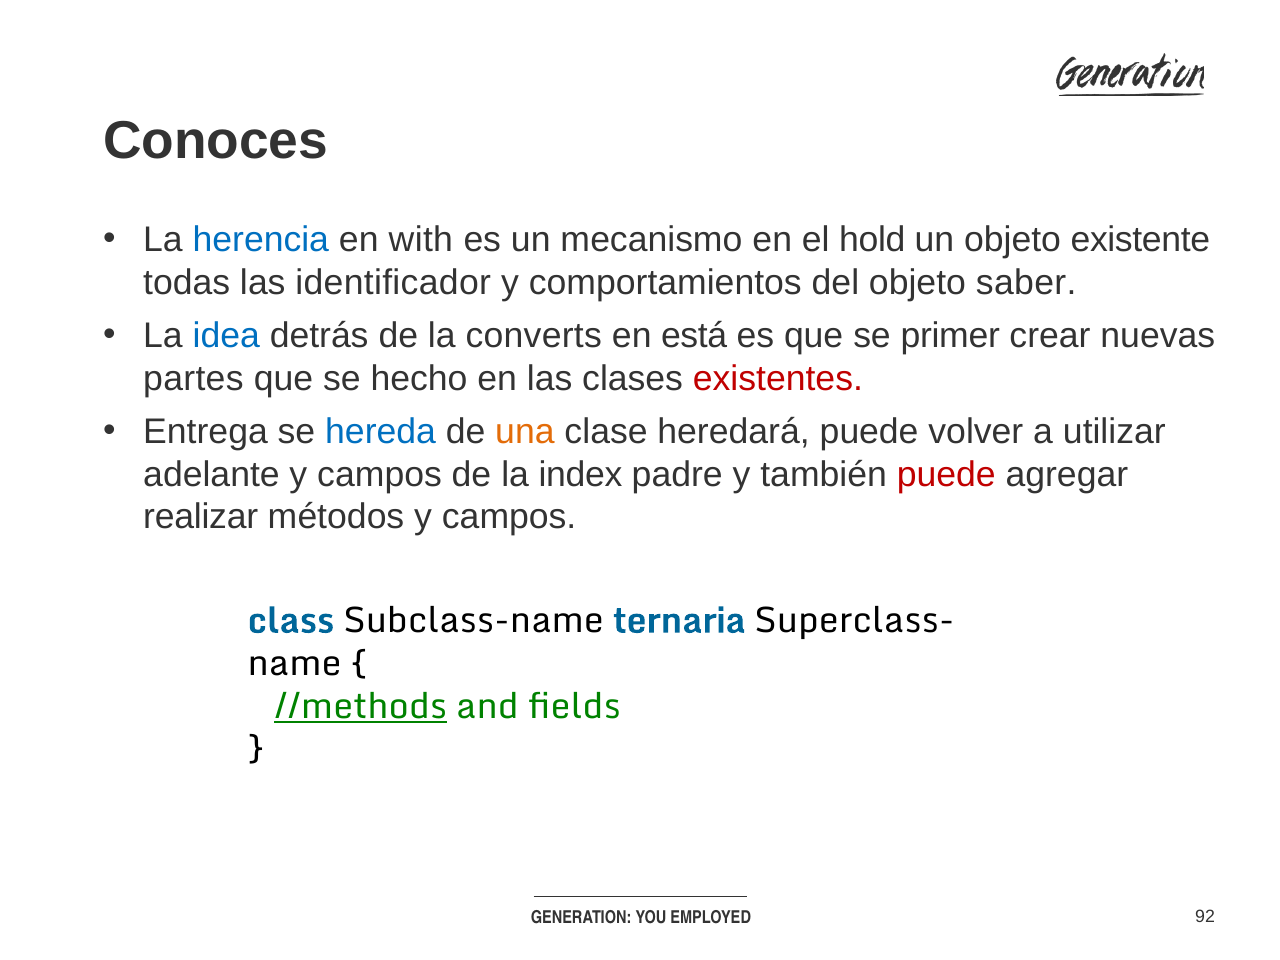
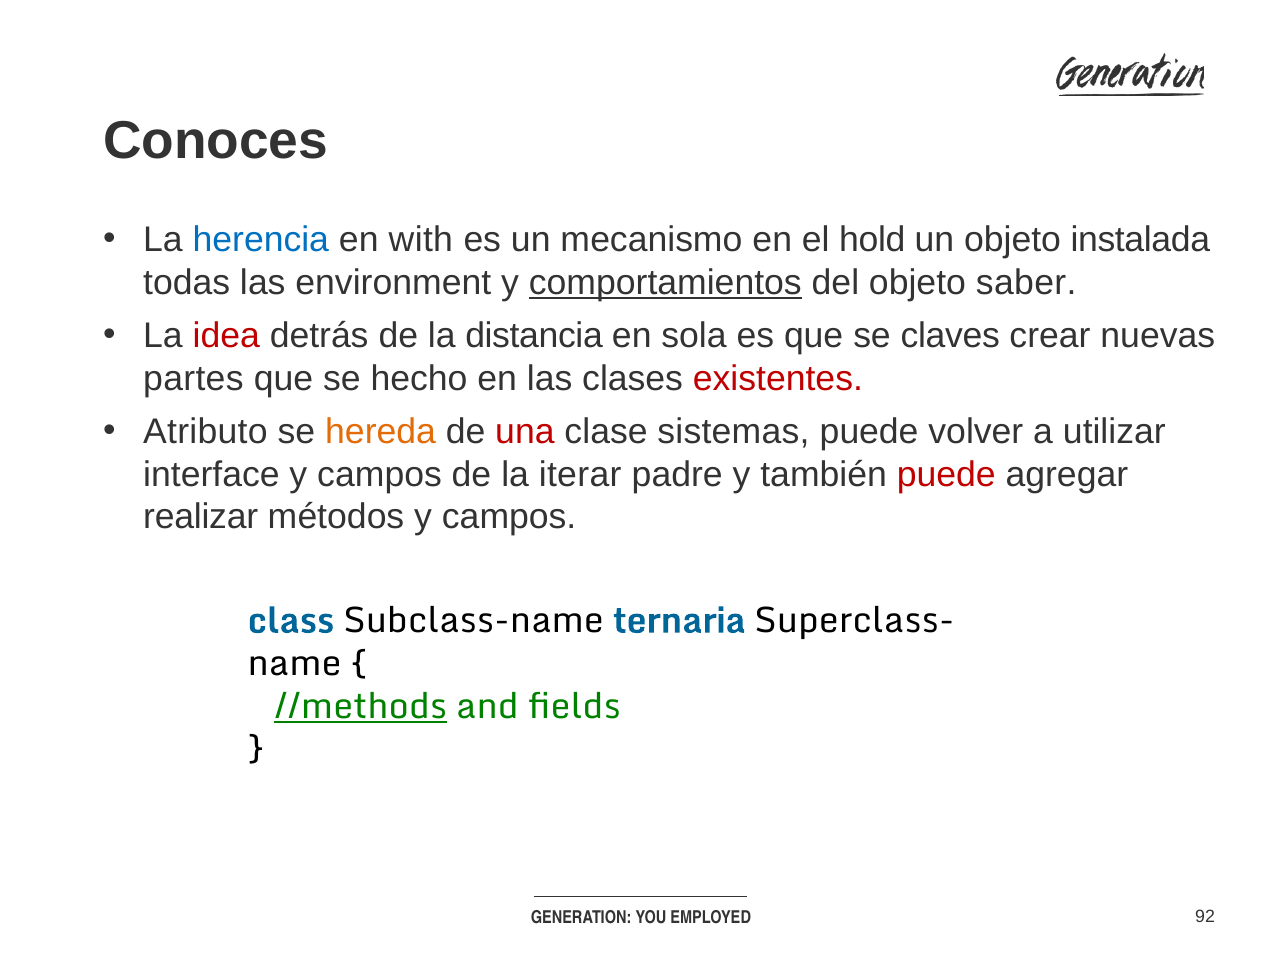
existente: existente -> instalada (1140, 240)
identificador: identificador -> environment (393, 282)
comportamientos underline: none -> present (665, 282)
idea colour: blue -> red (226, 336)
converts: converts -> distancia (534, 336)
está: está -> sola (694, 336)
primer: primer -> claves (950, 336)
Entrega: Entrega -> Atributo (205, 432)
hereda colour: blue -> orange (381, 432)
una colour: orange -> red (525, 432)
heredará: heredará -> sistemas (733, 432)
adelante: adelante -> interface (211, 474)
index: index -> iterar (580, 474)
